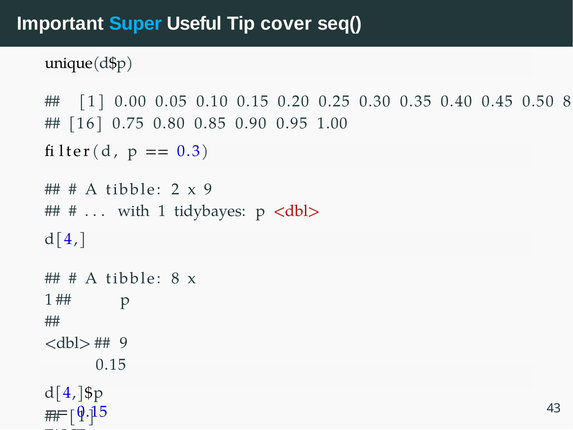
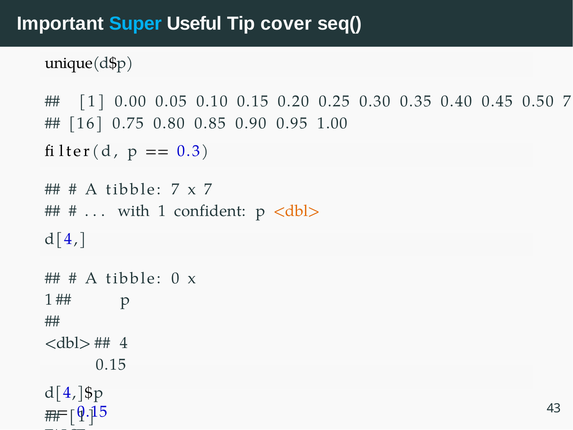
0.50 8: 8 -> 7 (567, 101)
tibble 2: 2 -> 7 (175, 189)
x 9: 9 -> 7 (208, 189)
tidybayes: tidybayes -> confident (210, 211)
<dbl> colour: red -> orange (297, 211)
tibble 8: 8 -> 0 (175, 278)
9: 9 -> 4 (124, 343)
